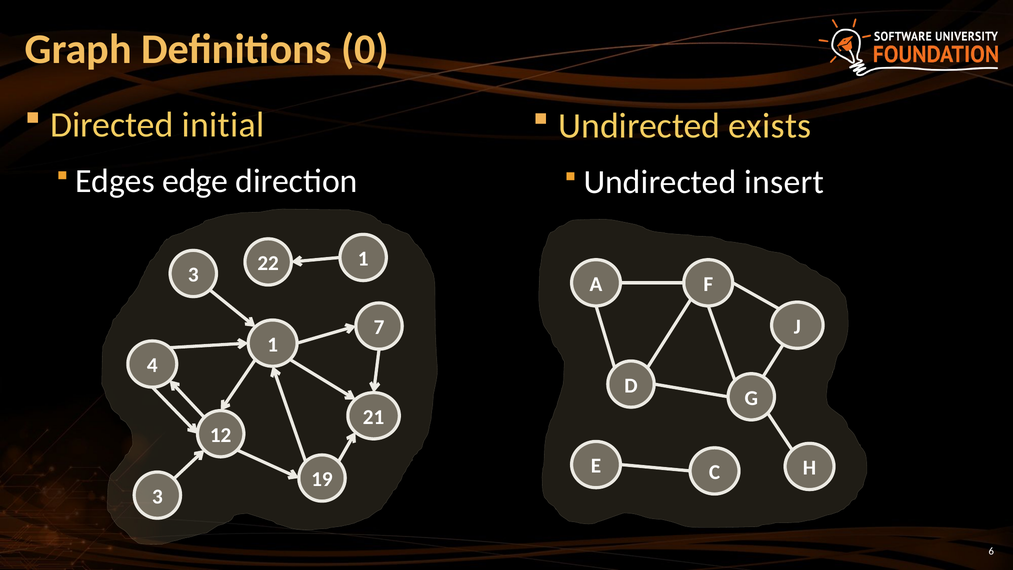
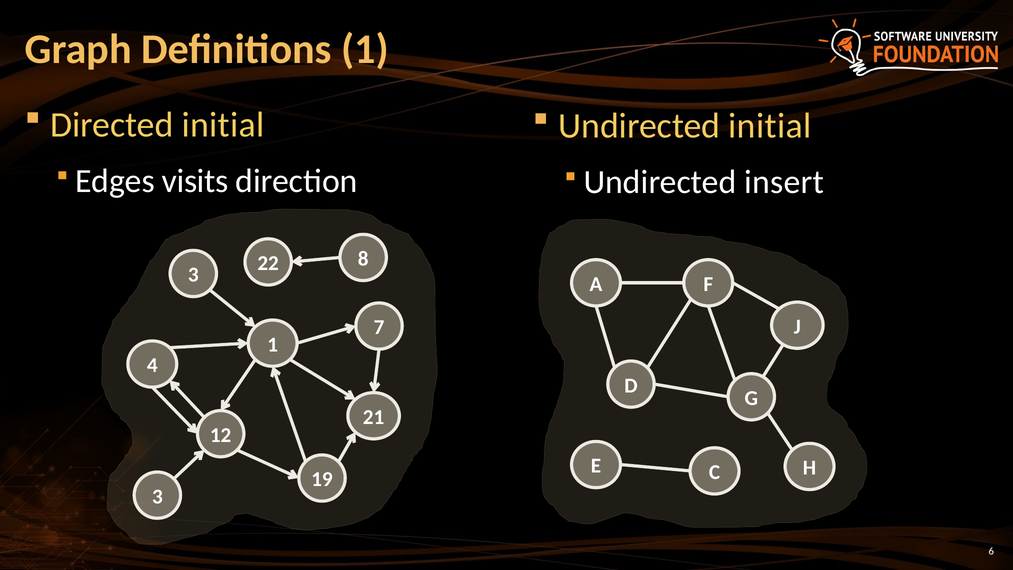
Definitions 0: 0 -> 1 (365, 49)
Undirected exists: exists -> initial (770, 126)
edge: edge -> visits (195, 181)
22 1: 1 -> 8 (363, 259)
